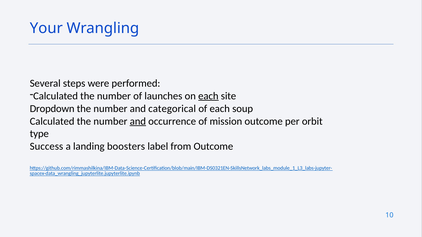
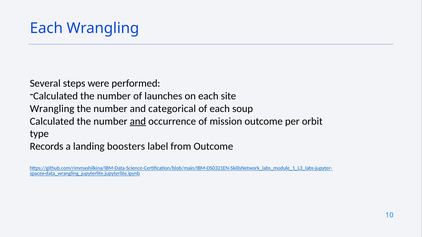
Your: Your -> Each (46, 28)
each underline: present -> none (208, 96)
Dropdown: Dropdown -> Wrangling (52, 109)
Success: Success -> Records (47, 147)
